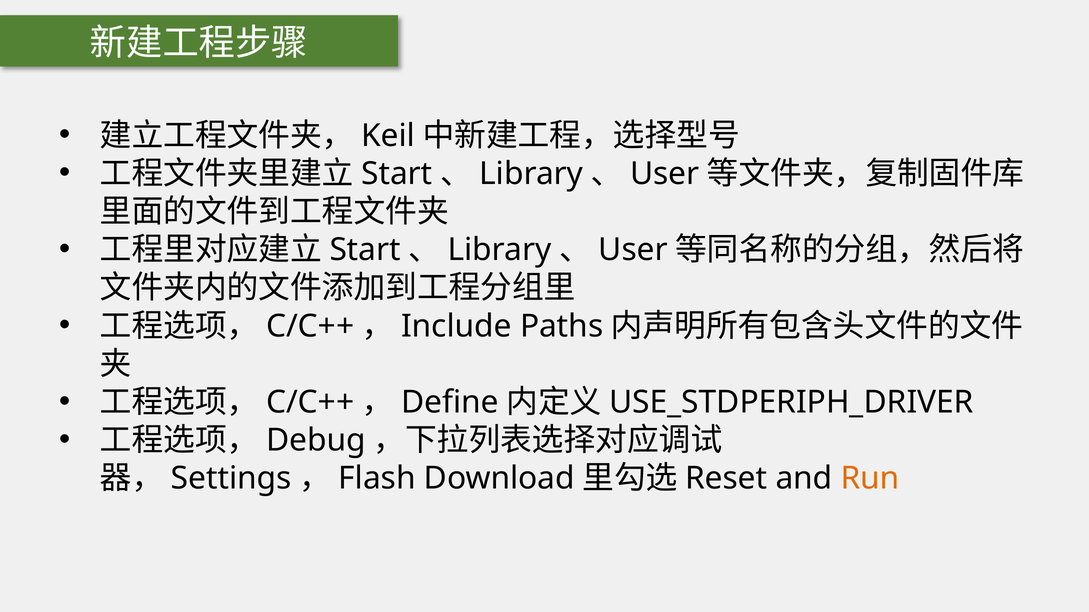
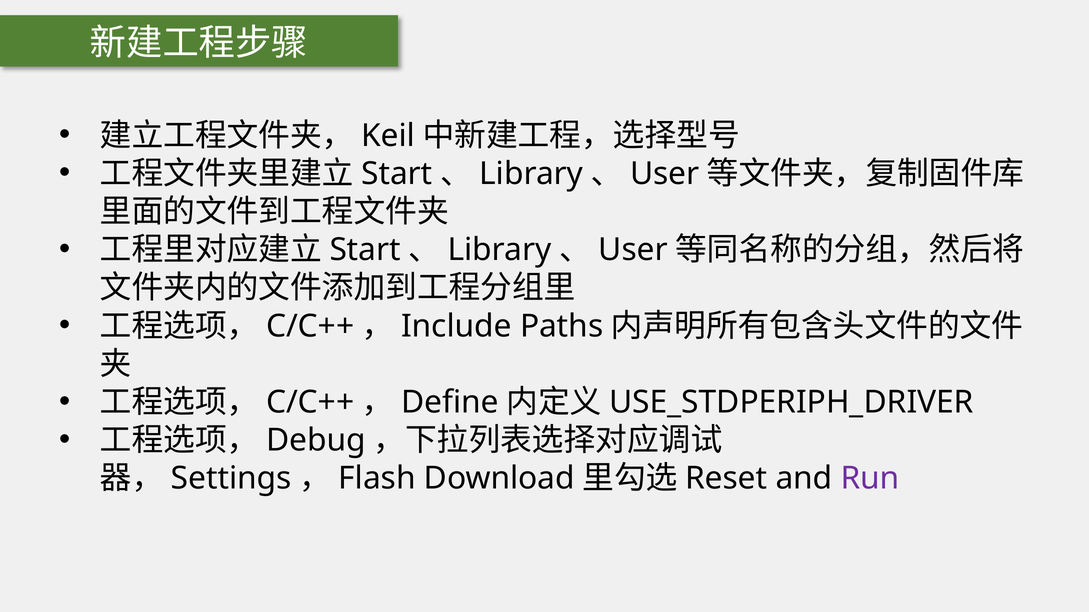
Run colour: orange -> purple (870, 479)
